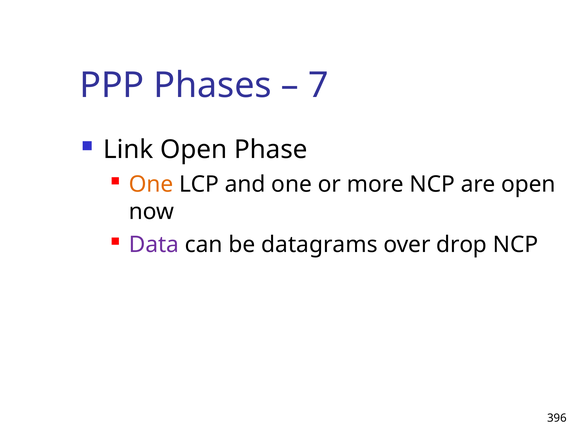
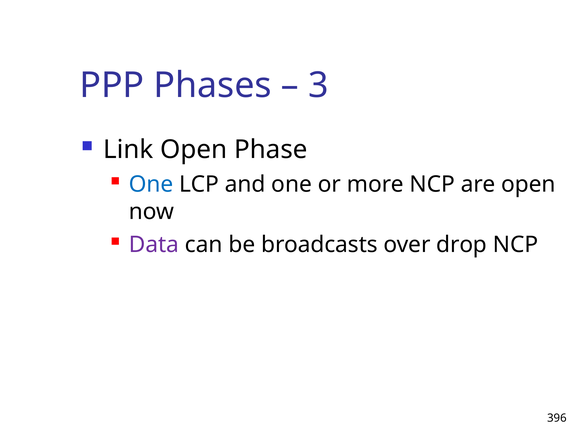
7: 7 -> 3 (318, 85)
One colour: orange -> blue (151, 184)
datagrams: datagrams -> broadcasts (319, 244)
